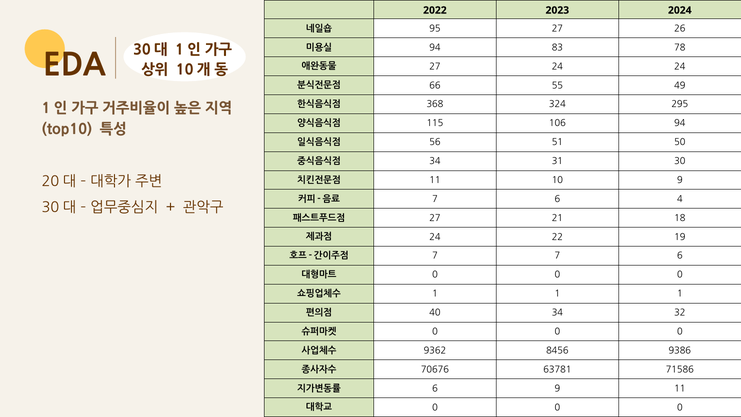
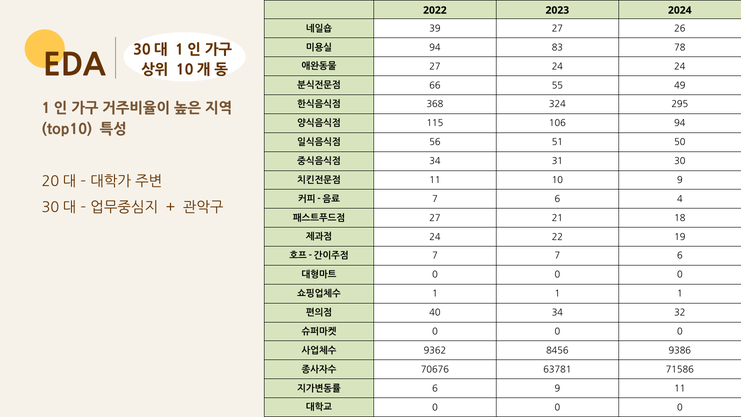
95: 95 -> 39 (435, 29)
